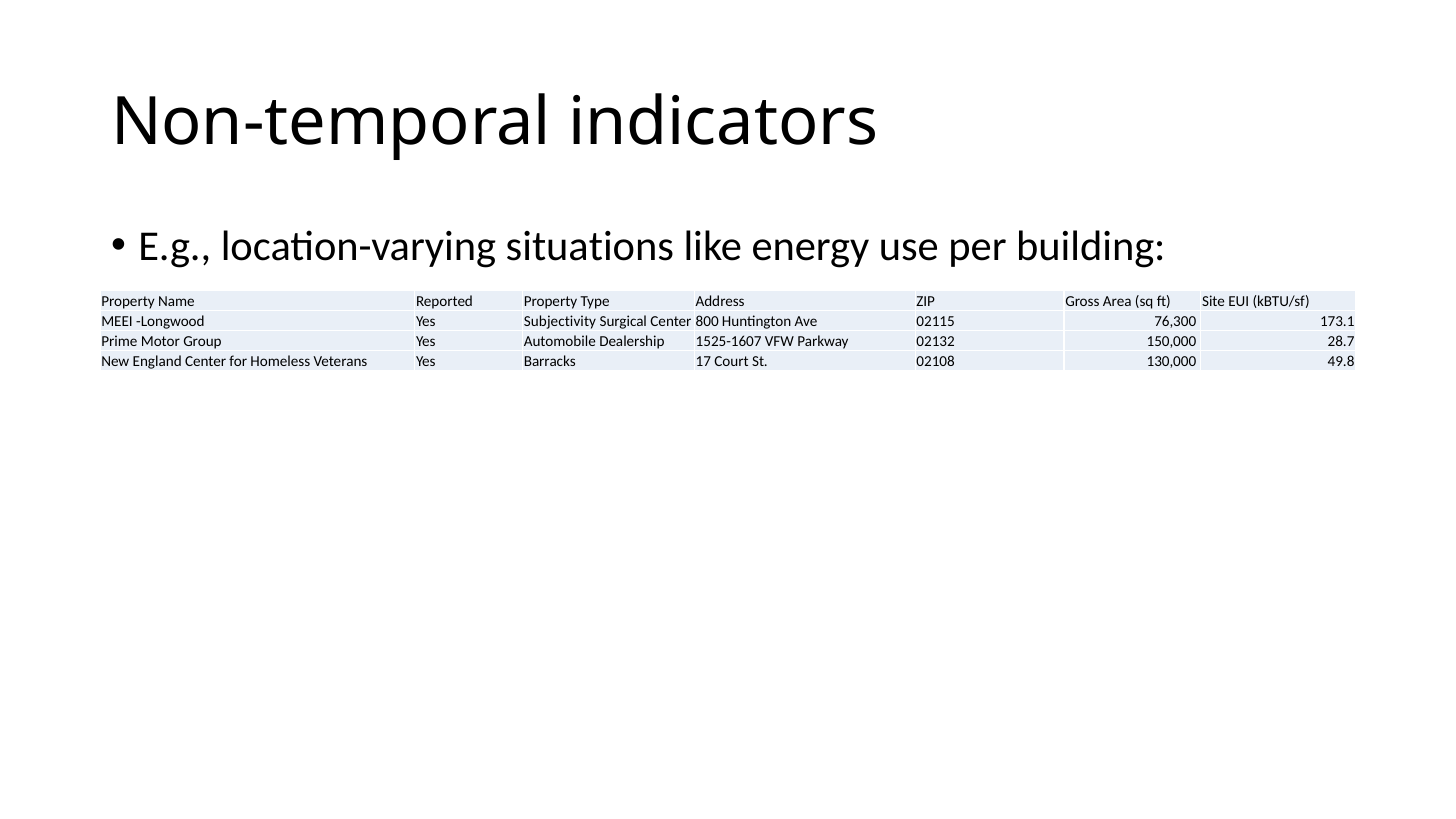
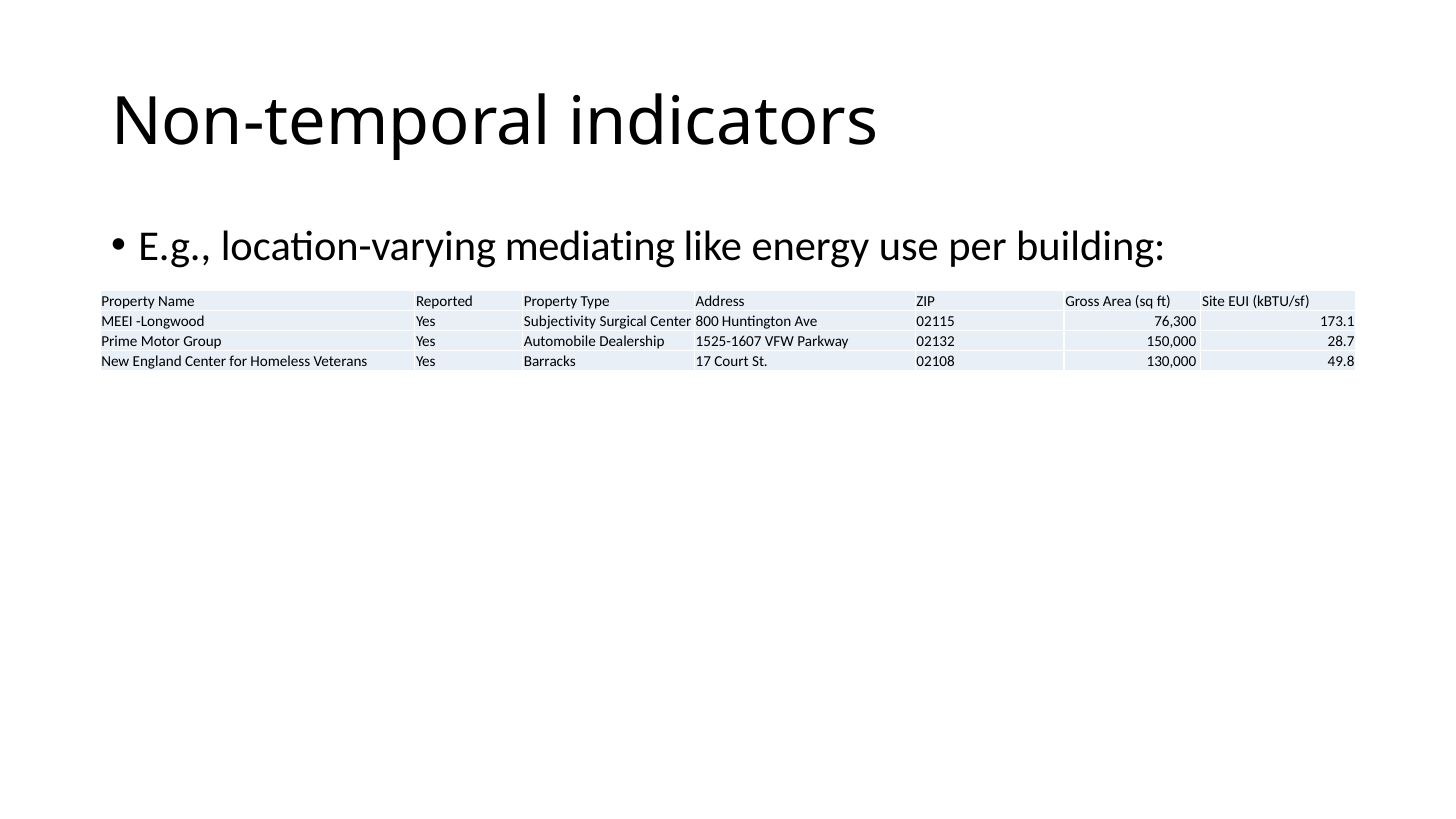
situations: situations -> mediating (590, 246)
